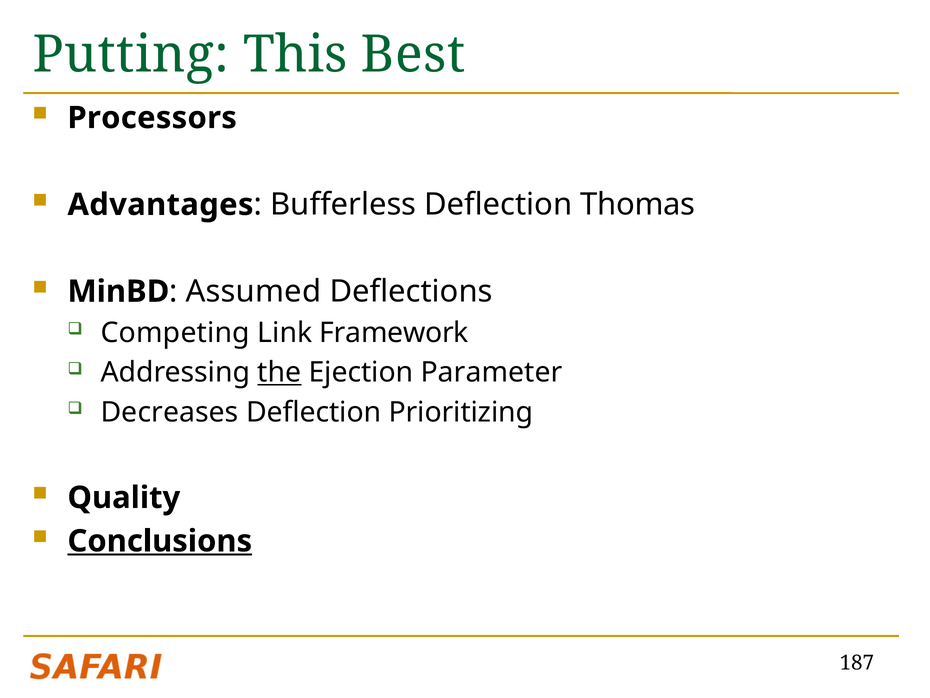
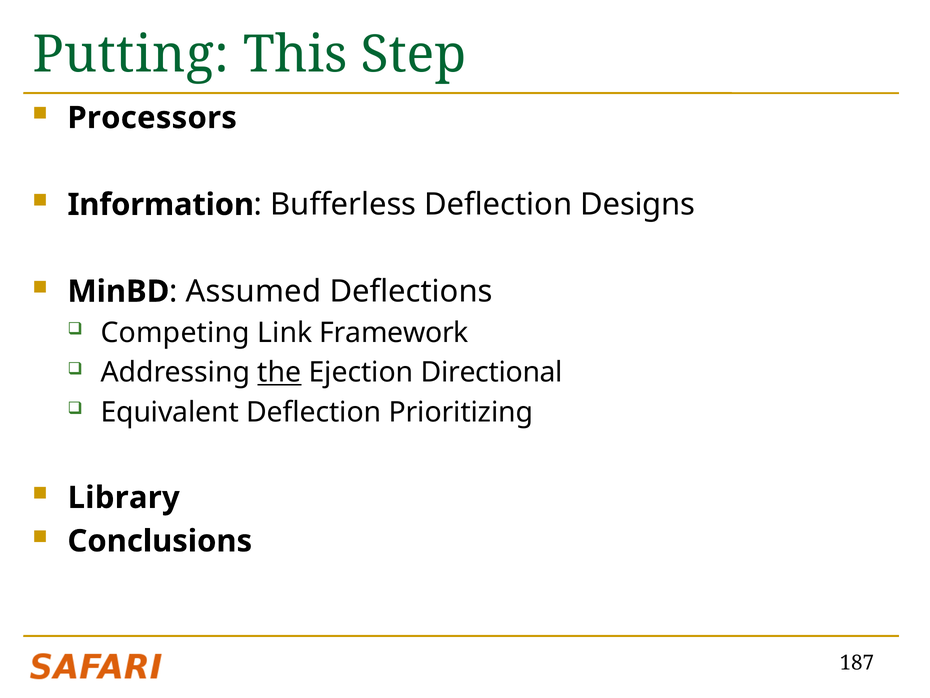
Best: Best -> Step (414, 55)
Advantages: Advantages -> Information (161, 205)
Thomas: Thomas -> Designs (638, 205)
Parameter: Parameter -> Directional (492, 372)
Decreases: Decreases -> Equivalent (170, 412)
Quality: Quality -> Library (124, 497)
Conclusions underline: present -> none (160, 541)
